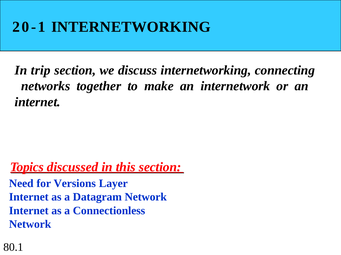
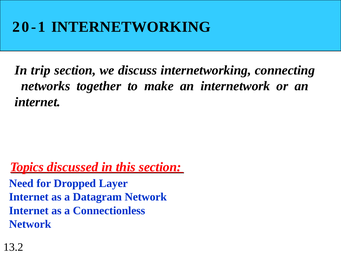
Versions: Versions -> Dropped (75, 184)
80.1: 80.1 -> 13.2 (13, 248)
